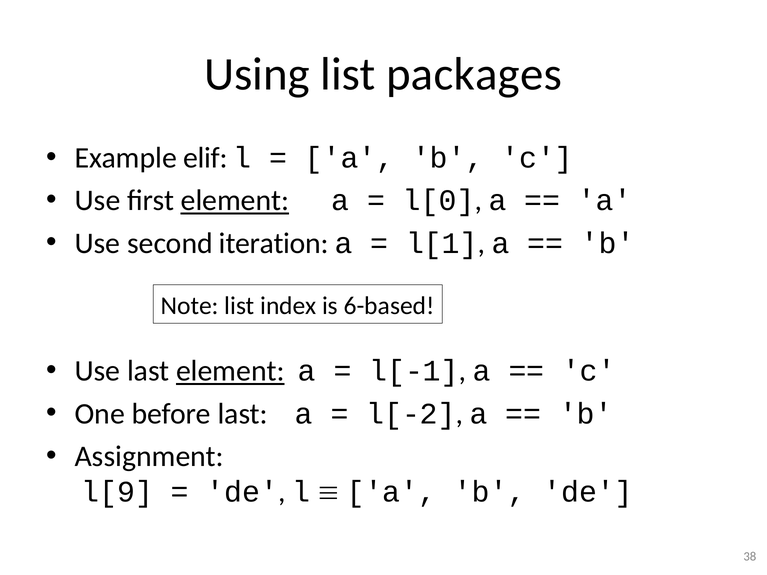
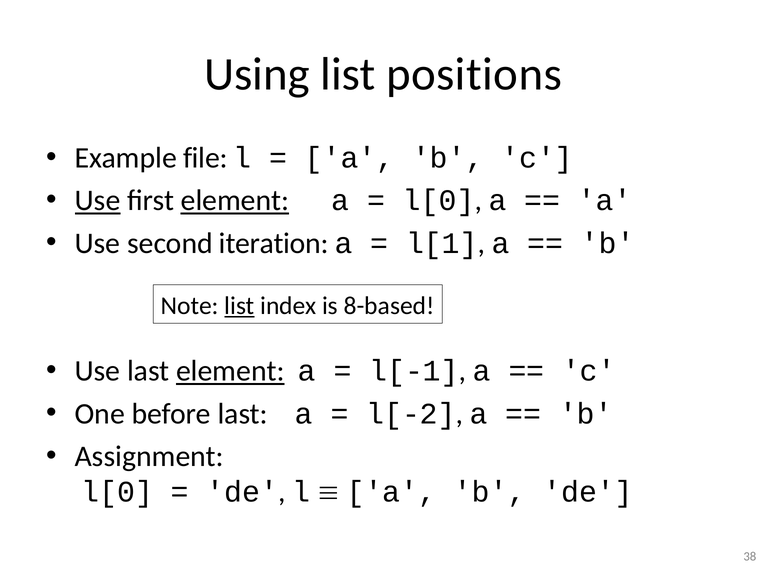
packages: packages -> positions (474, 74)
elif: elif -> file (205, 158)
Use underline: none -> present (98, 201)
list underline: none -> present (239, 306)
6-based: 6-based -> 8-based (389, 306)
l[9: l[9 -> l[0 (117, 492)
